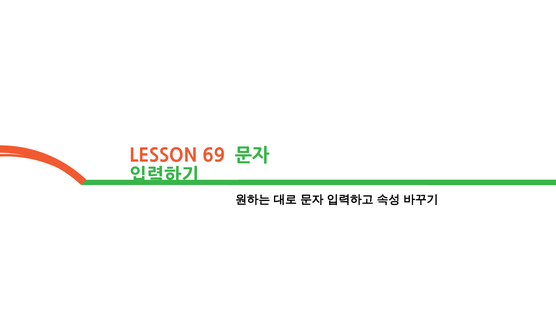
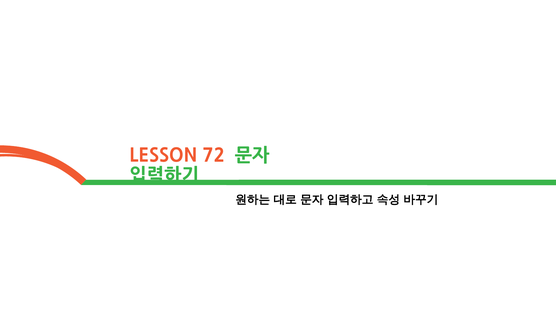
69: 69 -> 72 (214, 156)
